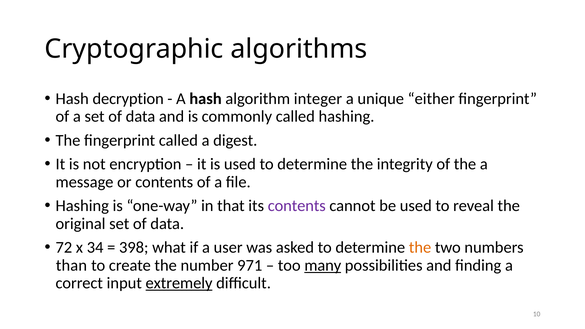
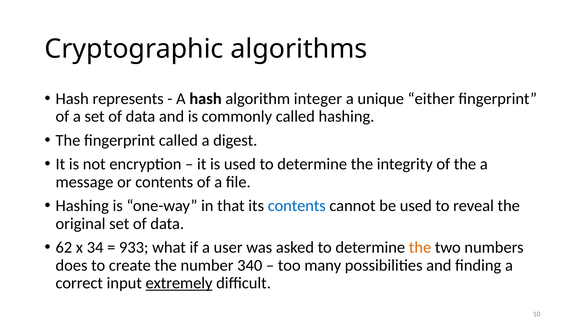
decryption: decryption -> represents (128, 99)
contents colour: purple -> blue (297, 206)
72: 72 -> 62 (64, 248)
398: 398 -> 933 (134, 248)
than: than -> does (72, 265)
971: 971 -> 340 (250, 265)
many underline: present -> none (323, 265)
